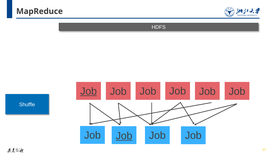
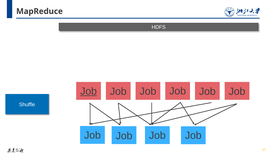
Job underline: present -> none (124, 136)
